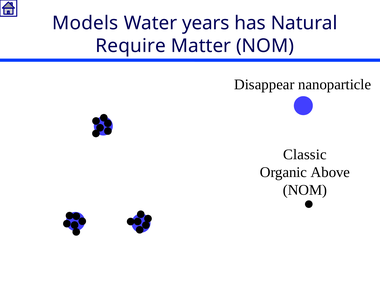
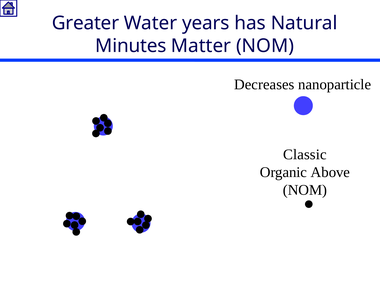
Models: Models -> Greater (85, 23)
Require: Require -> Minutes (131, 46)
Disappear: Disappear -> Decreases (264, 85)
